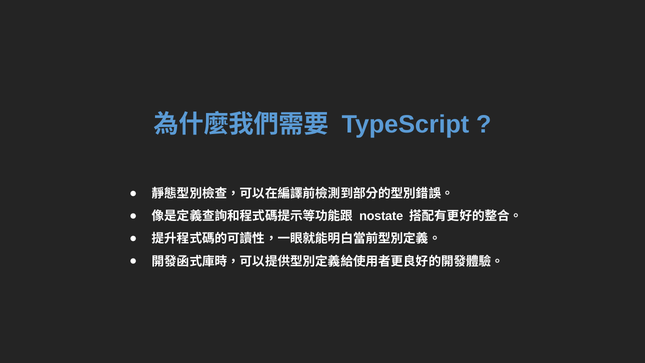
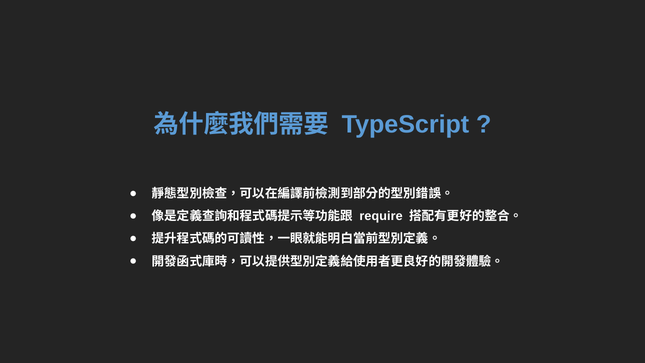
nostate: nostate -> require (381, 216)
